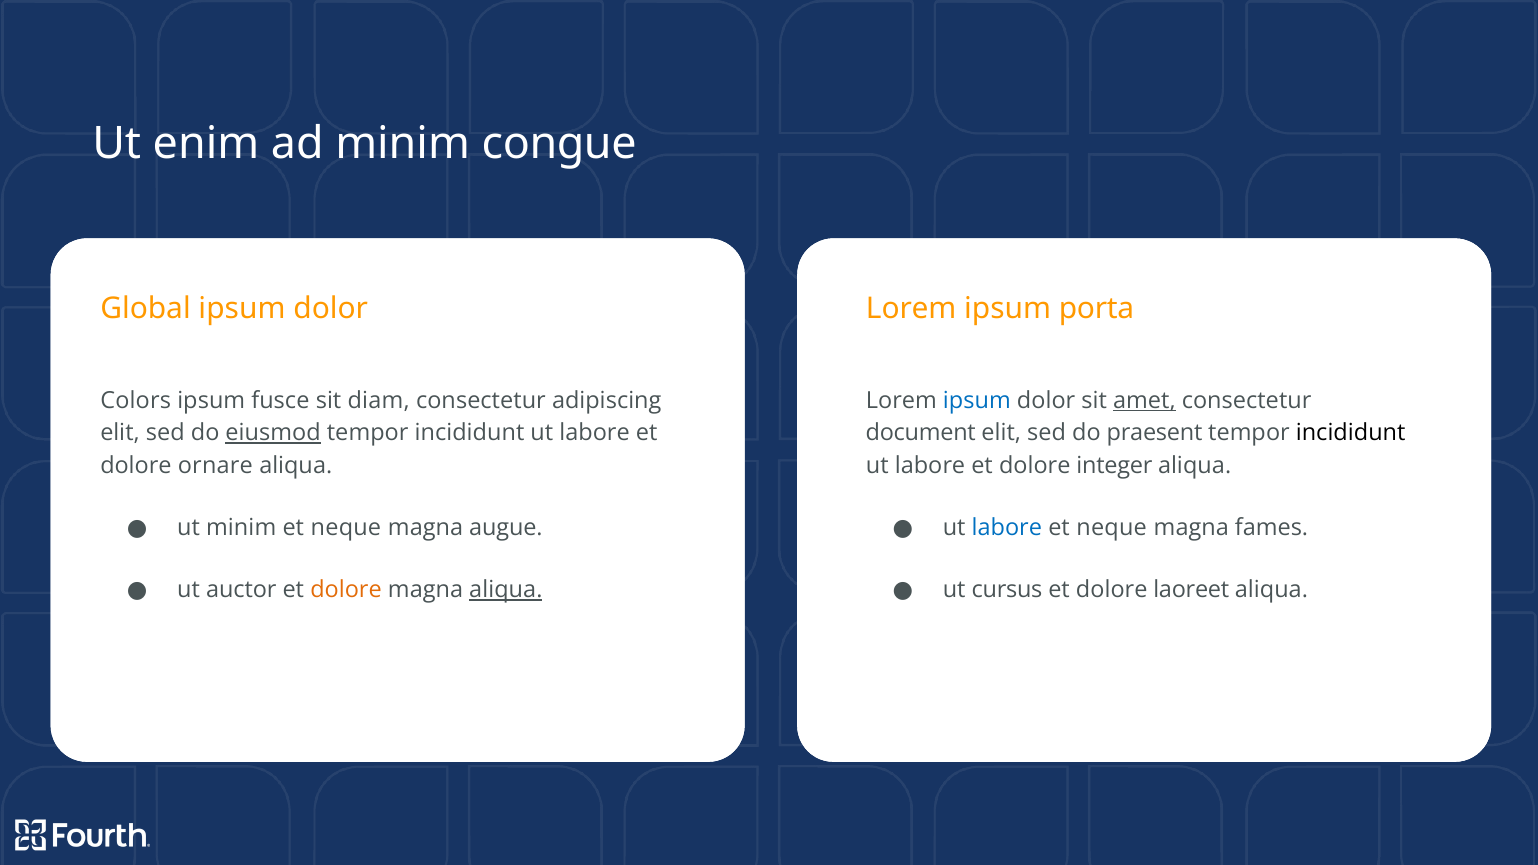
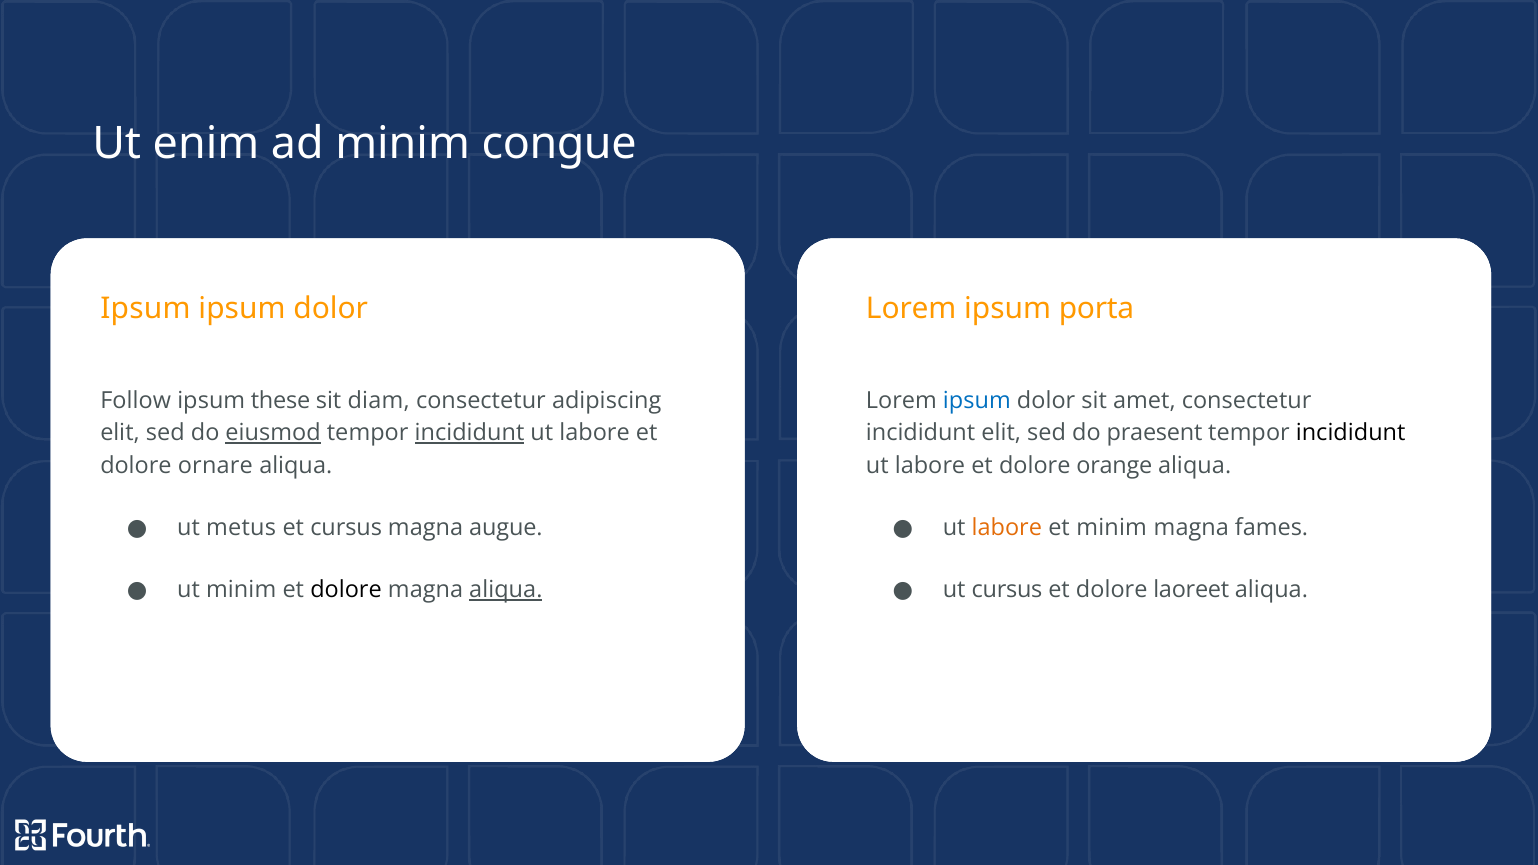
Global: Global -> Ipsum (145, 309)
Colors: Colors -> Follow (136, 401)
fusce: fusce -> these (281, 401)
amet underline: present -> none (1144, 401)
incididunt underline: none -> present (470, 433)
document: document -> incididunt (921, 433)
integer: integer -> orange (1114, 465)
ut minim: minim -> metus (241, 528)
neque: neque -> cursus (346, 528)
labore colour: blue -> orange (1007, 528)
neque: neque -> minim (1112, 528)
ut auctor: auctor -> minim (241, 590)
dolore colour: orange -> black (346, 590)
